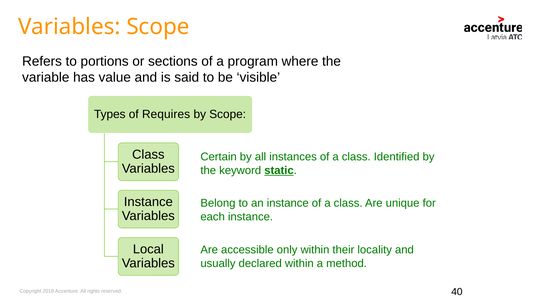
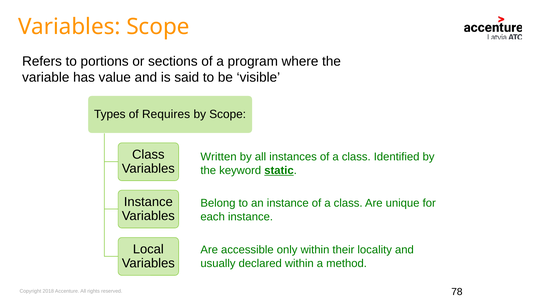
Certain: Certain -> Written (219, 157)
40: 40 -> 78 (457, 291)
